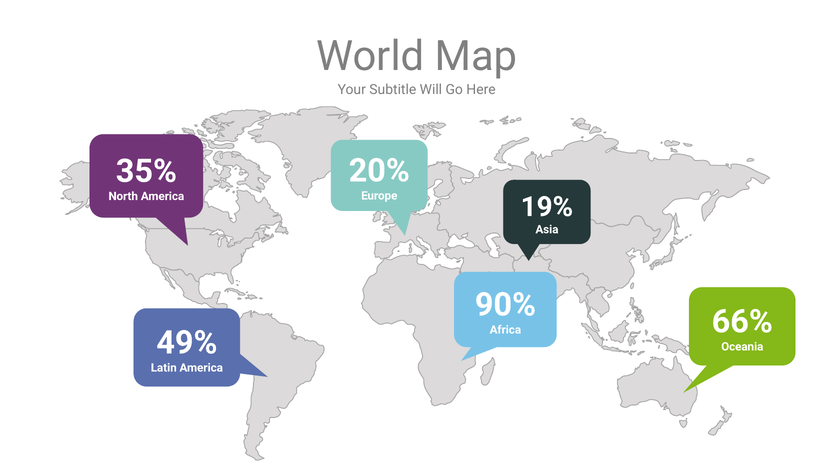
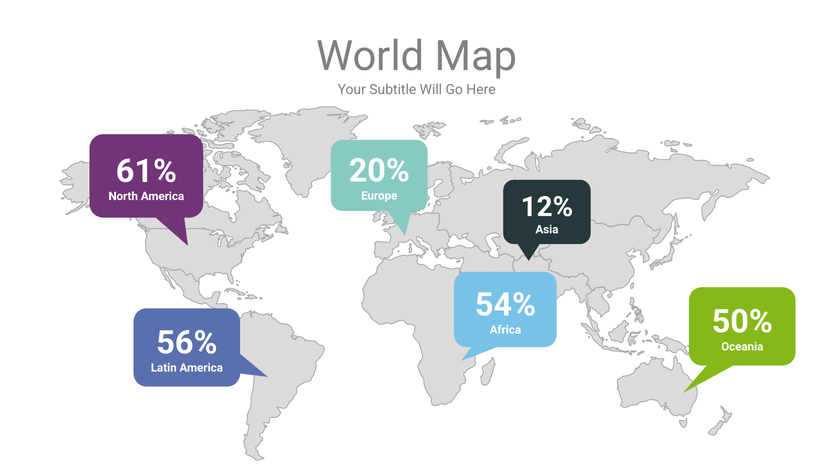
35%: 35% -> 61% (146, 171)
19%: 19% -> 12% (547, 207)
90%: 90% -> 54% (505, 305)
66%: 66% -> 50% (742, 321)
49%: 49% -> 56% (187, 342)
